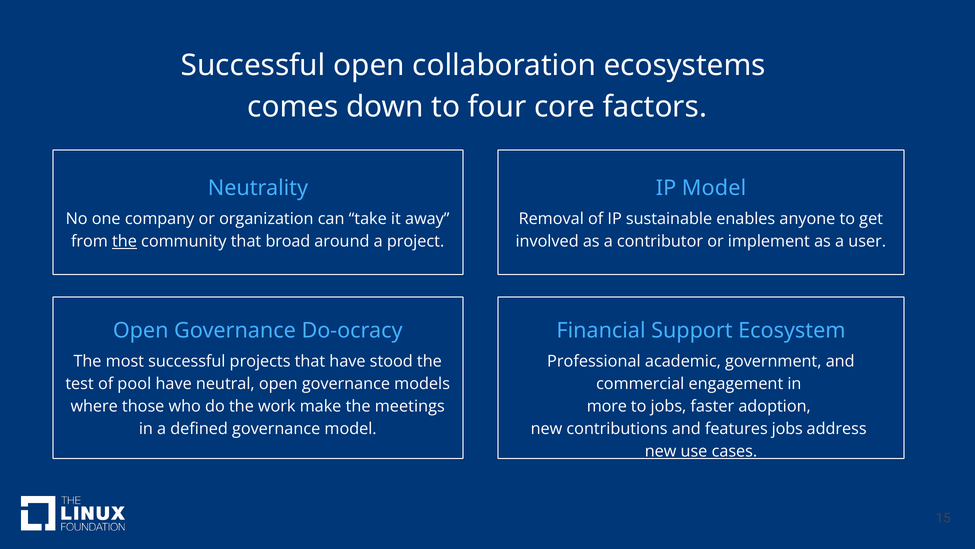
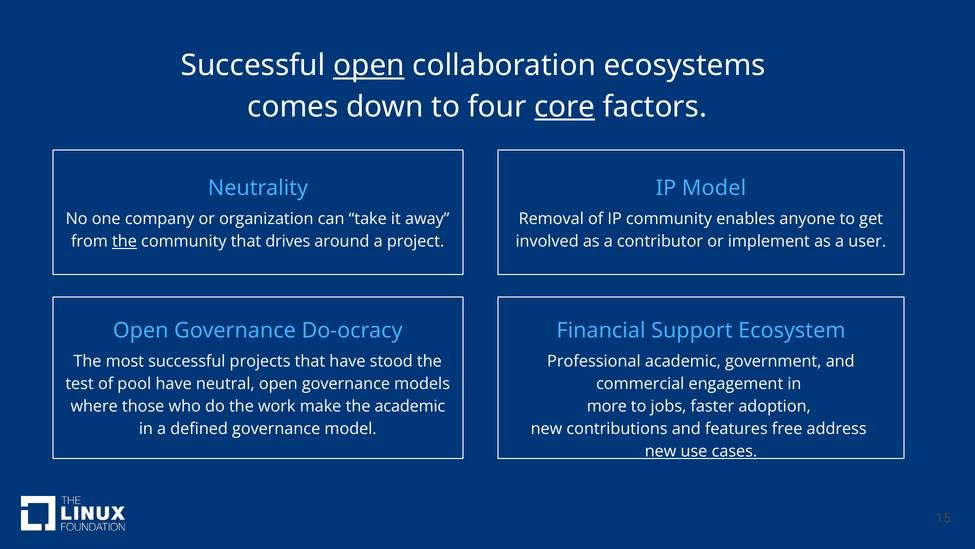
open underline: none -> present (369, 65)
core underline: none -> present (565, 107)
IP sustainable: sustainable -> community (669, 219)
broad: broad -> drives (288, 241)
the meetings: meetings -> academic (410, 406)
features jobs: jobs -> free (787, 428)
